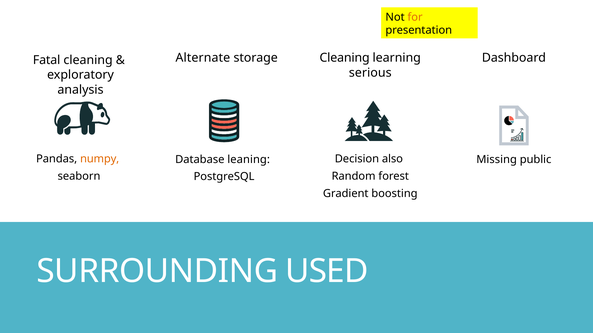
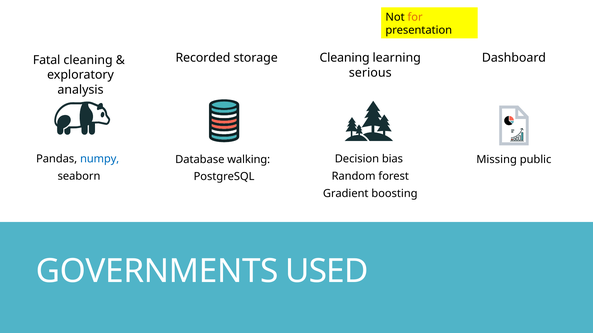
Alternate: Alternate -> Recorded (203, 58)
numpy colour: orange -> blue (100, 159)
also: also -> bias (392, 159)
leaning: leaning -> walking (249, 160)
SURROUNDING: SURROUNDING -> GOVERNMENTS (157, 272)
